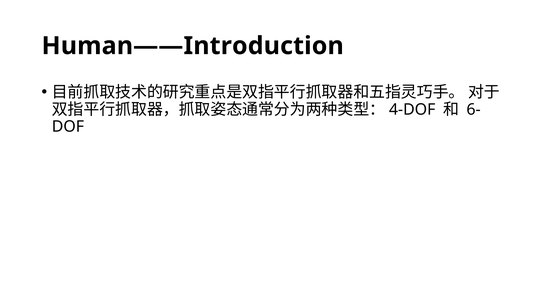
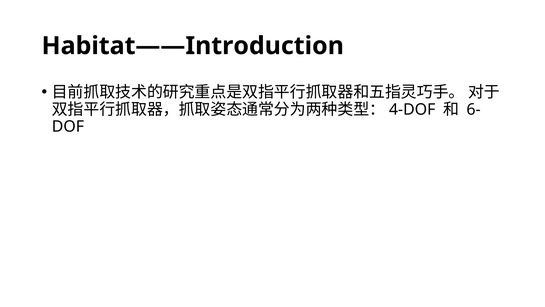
Human——Introduction: Human——Introduction -> Habitat——Introduction (193, 46)
